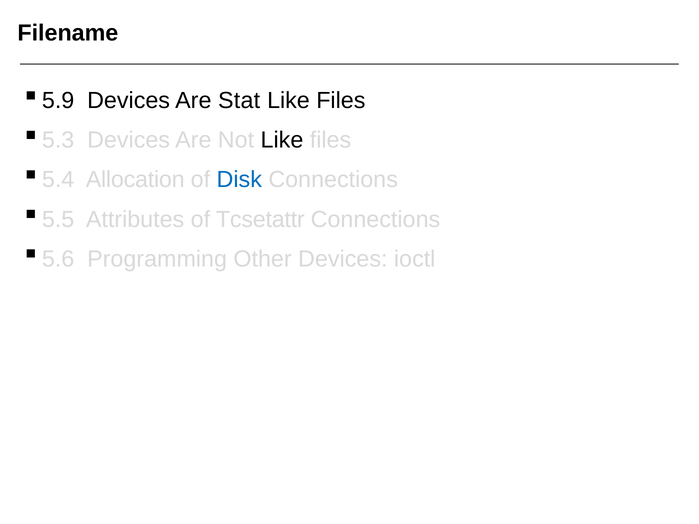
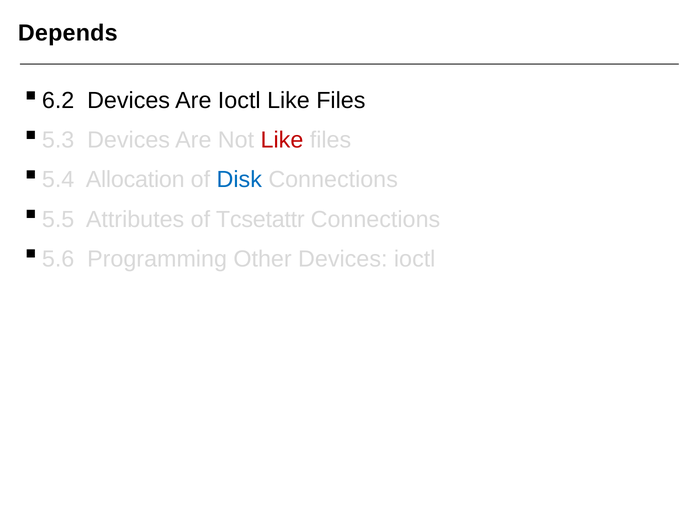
Filename: Filename -> Depends (68, 33)
5.9: 5.9 -> 6.2 (58, 101)
Are Stat: Stat -> Ioctl (239, 101)
Like colour: black -> red (282, 140)
